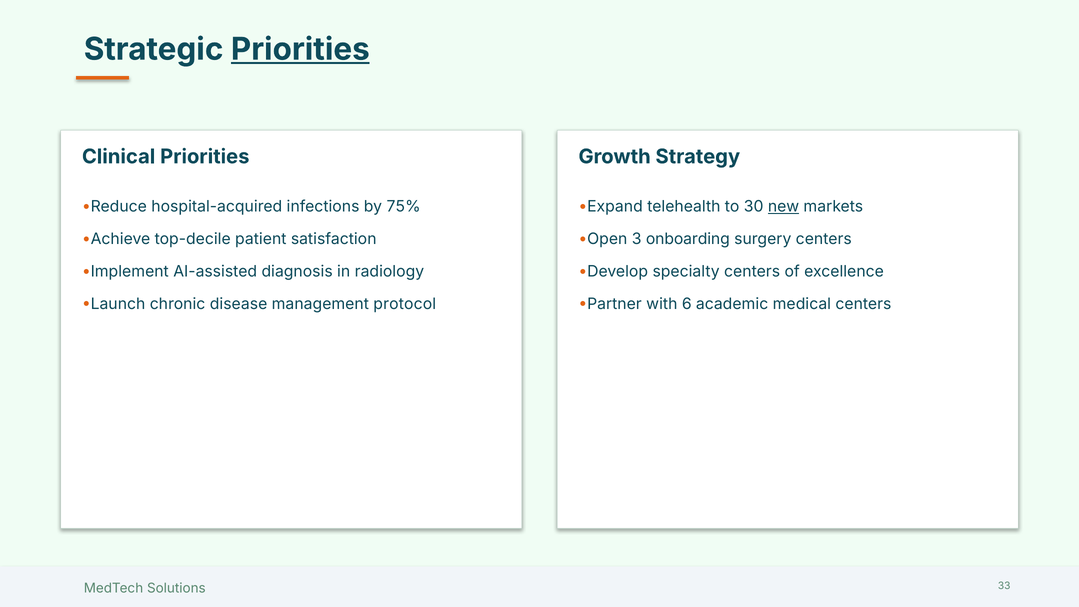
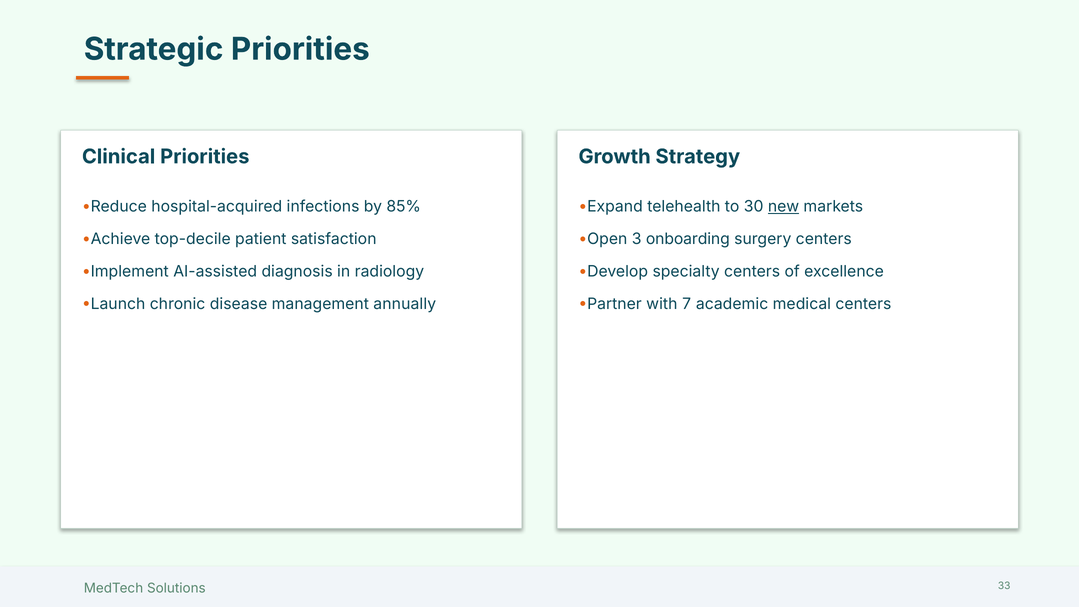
Priorities underline: present -> none (300, 49)
75%: 75% -> 85% (404, 207)
protocol: protocol -> annually (405, 304)
6: 6 -> 7 (687, 304)
